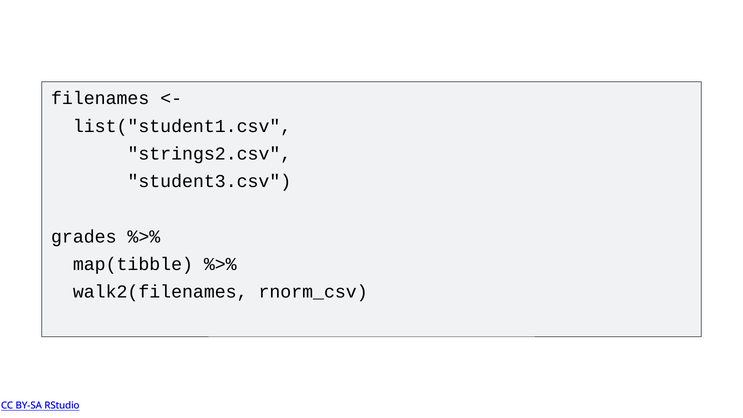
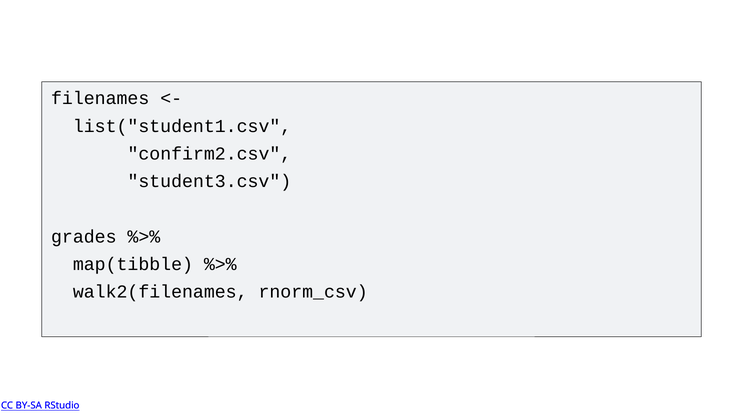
strings2.csv: strings2.csv -> confirm2.csv (209, 154)
